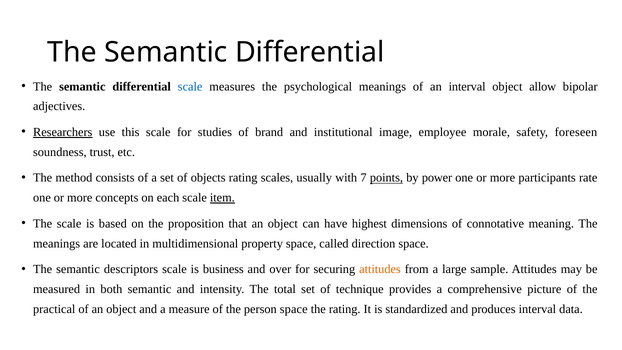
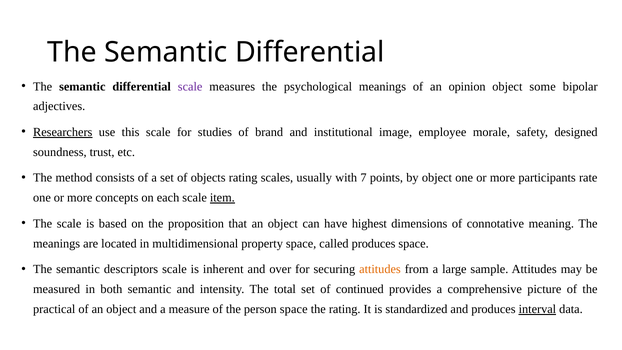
scale colour: blue -> purple (190, 86)
an interval: interval -> opinion (467, 86)
allow: allow -> some (543, 86)
foreseen: foreseen -> designed (576, 132)
points underline: present -> none (386, 178)
by power: power -> object (437, 178)
called direction: direction -> produces (374, 243)
business: business -> inherent (223, 269)
technique: technique -> continued (360, 289)
interval underline: none -> present (537, 309)
